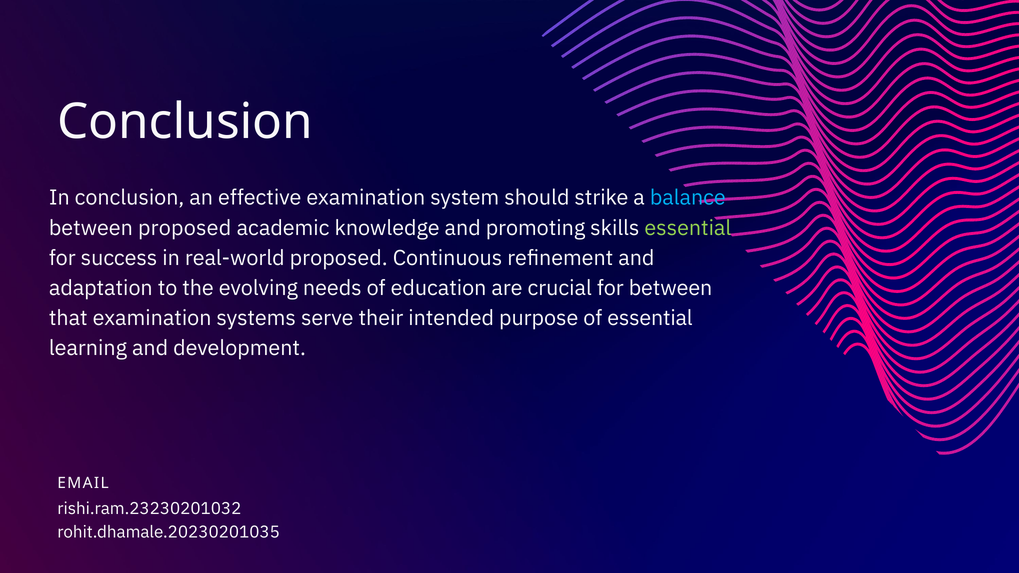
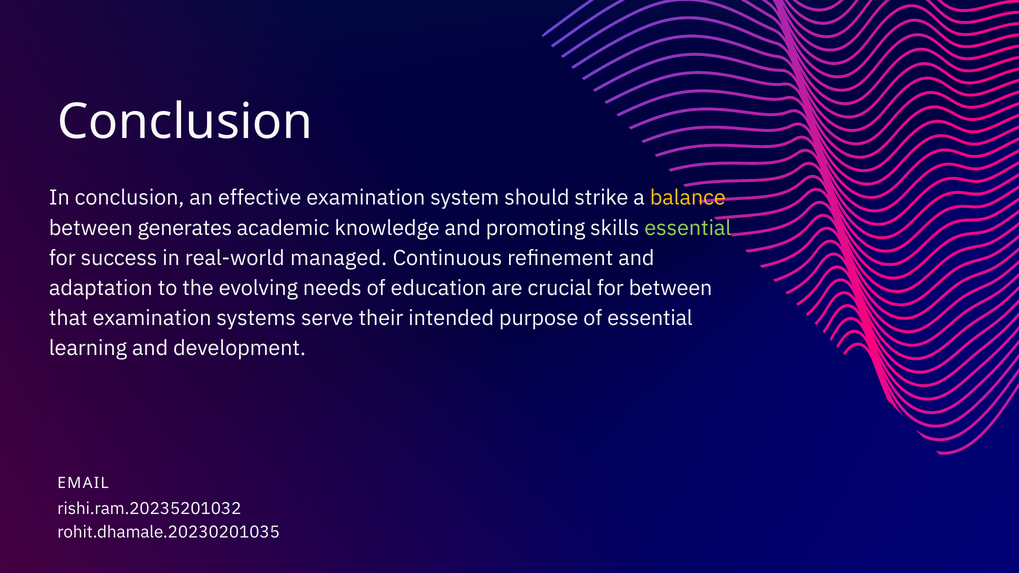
balance colour: light blue -> yellow (688, 198)
between proposed: proposed -> generates (185, 228)
real-world proposed: proposed -> managed (339, 258)
rishi.ram.23230201032: rishi.ram.23230201032 -> rishi.ram.20235201032 (149, 509)
